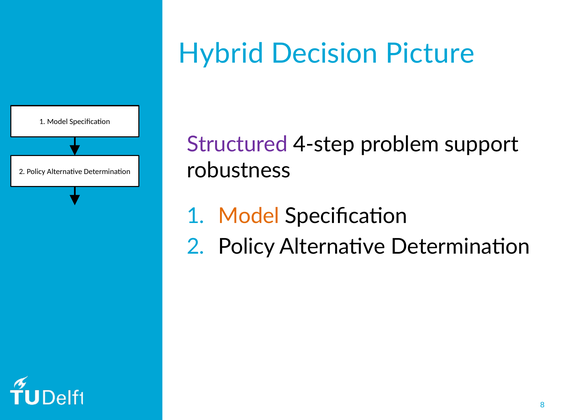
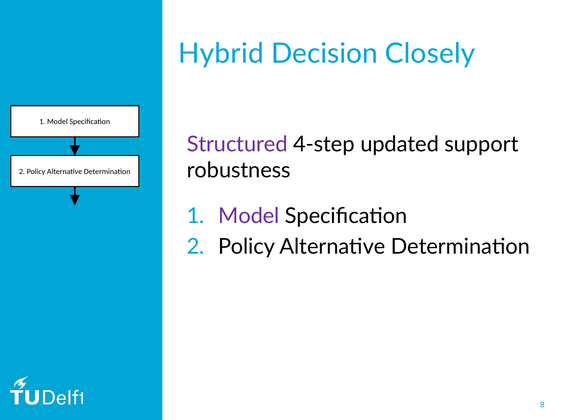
Picture: Picture -> Closely (430, 54)
problem: problem -> updated (400, 145)
Model colour: orange -> purple (249, 216)
